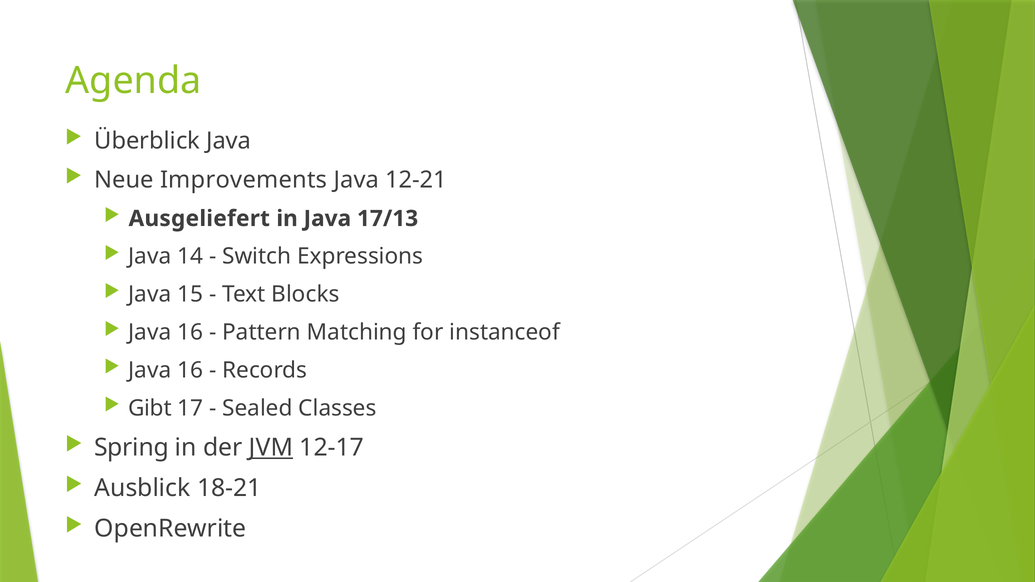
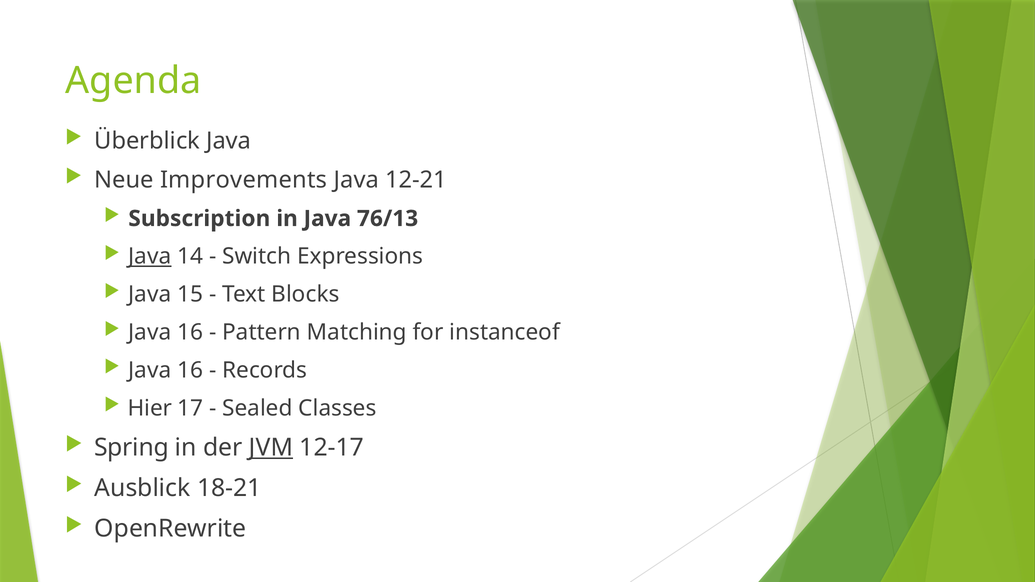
Ausgeliefert: Ausgeliefert -> Subscription (199, 219)
17/13: 17/13 -> 76/13 (388, 219)
Java underline: none -> present (150, 257)
Gibt: Gibt -> Hier (150, 408)
